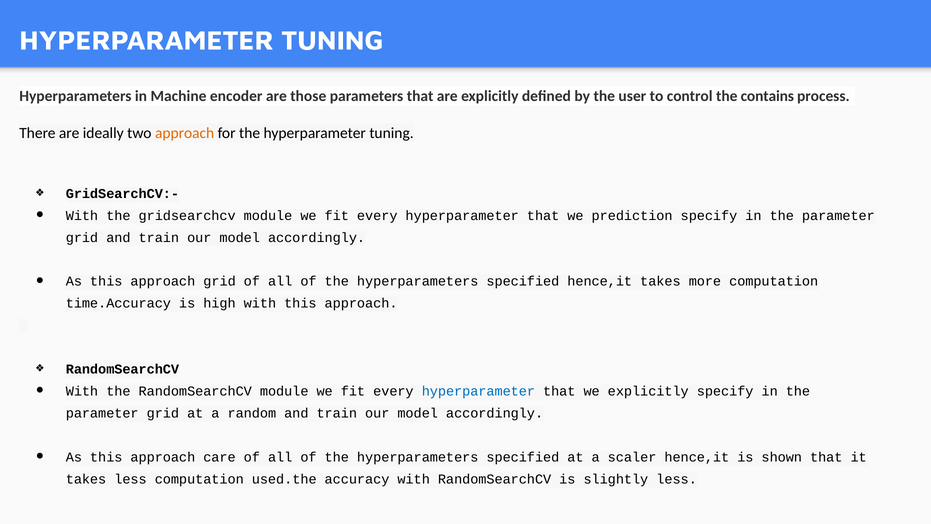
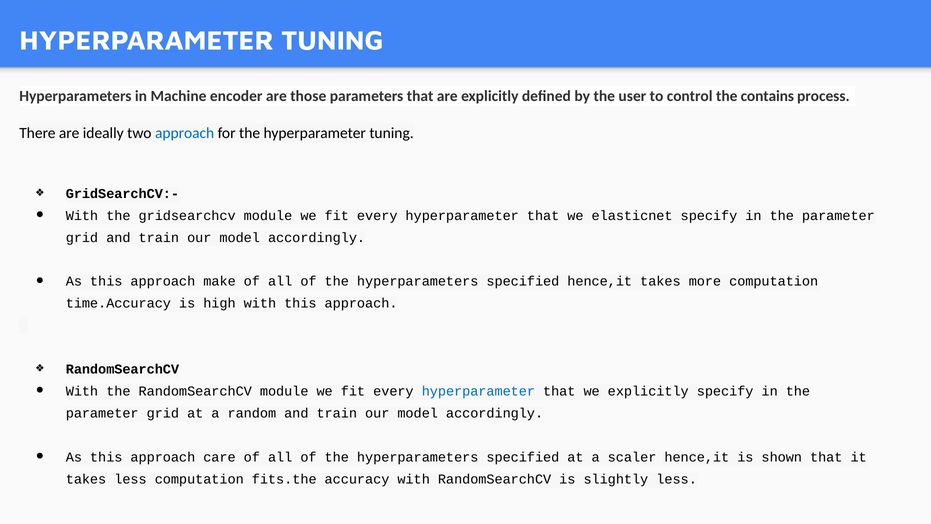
approach colour: orange -> blue (185, 133)
prediction: prediction -> elasticnet (632, 215)
approach grid: grid -> make (220, 281)
used.the: used.the -> fits.the (284, 479)
